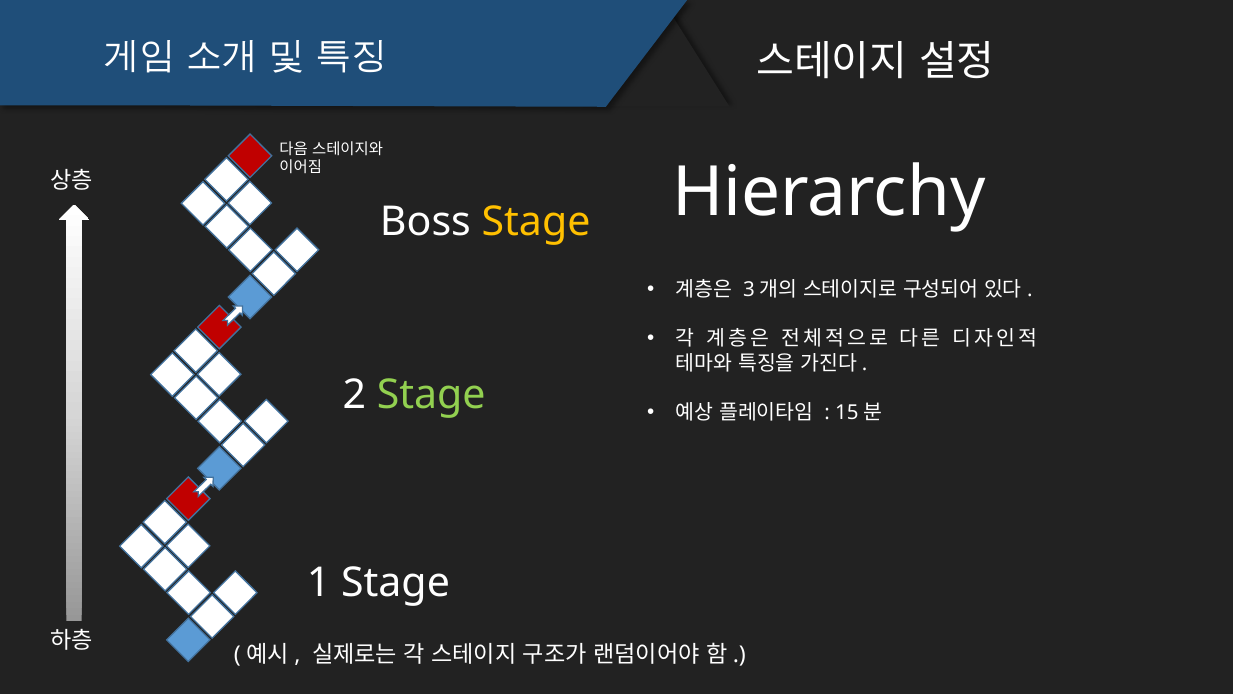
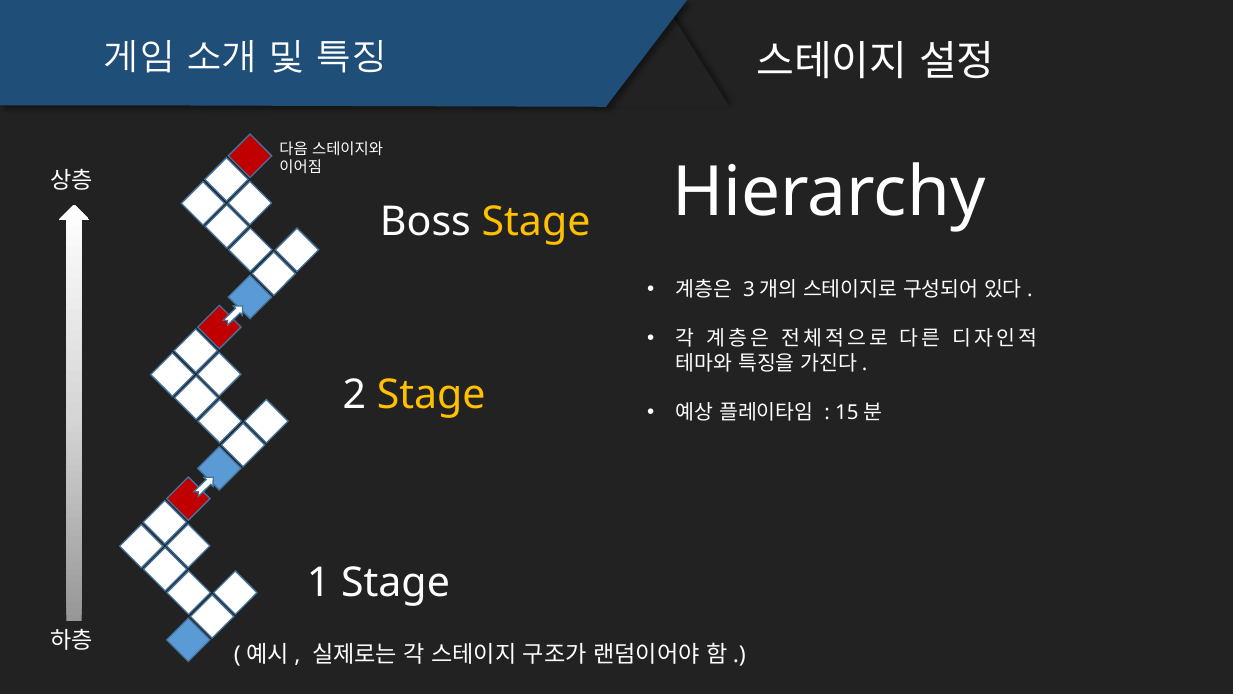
Stage colour: light green -> yellow (431, 394)
